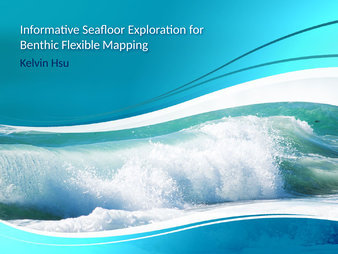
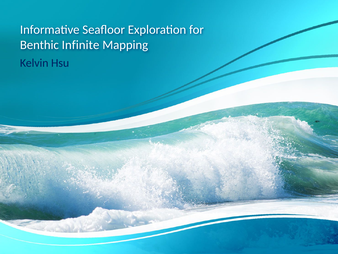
Flexible: Flexible -> Infinite (81, 45)
